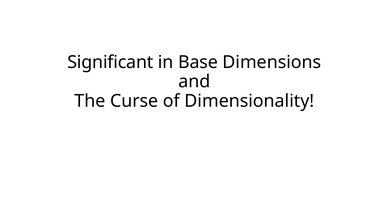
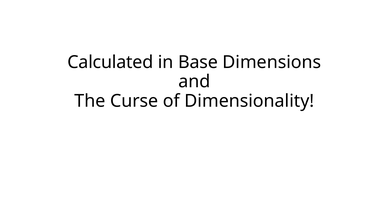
Significant: Significant -> Calculated (110, 62)
